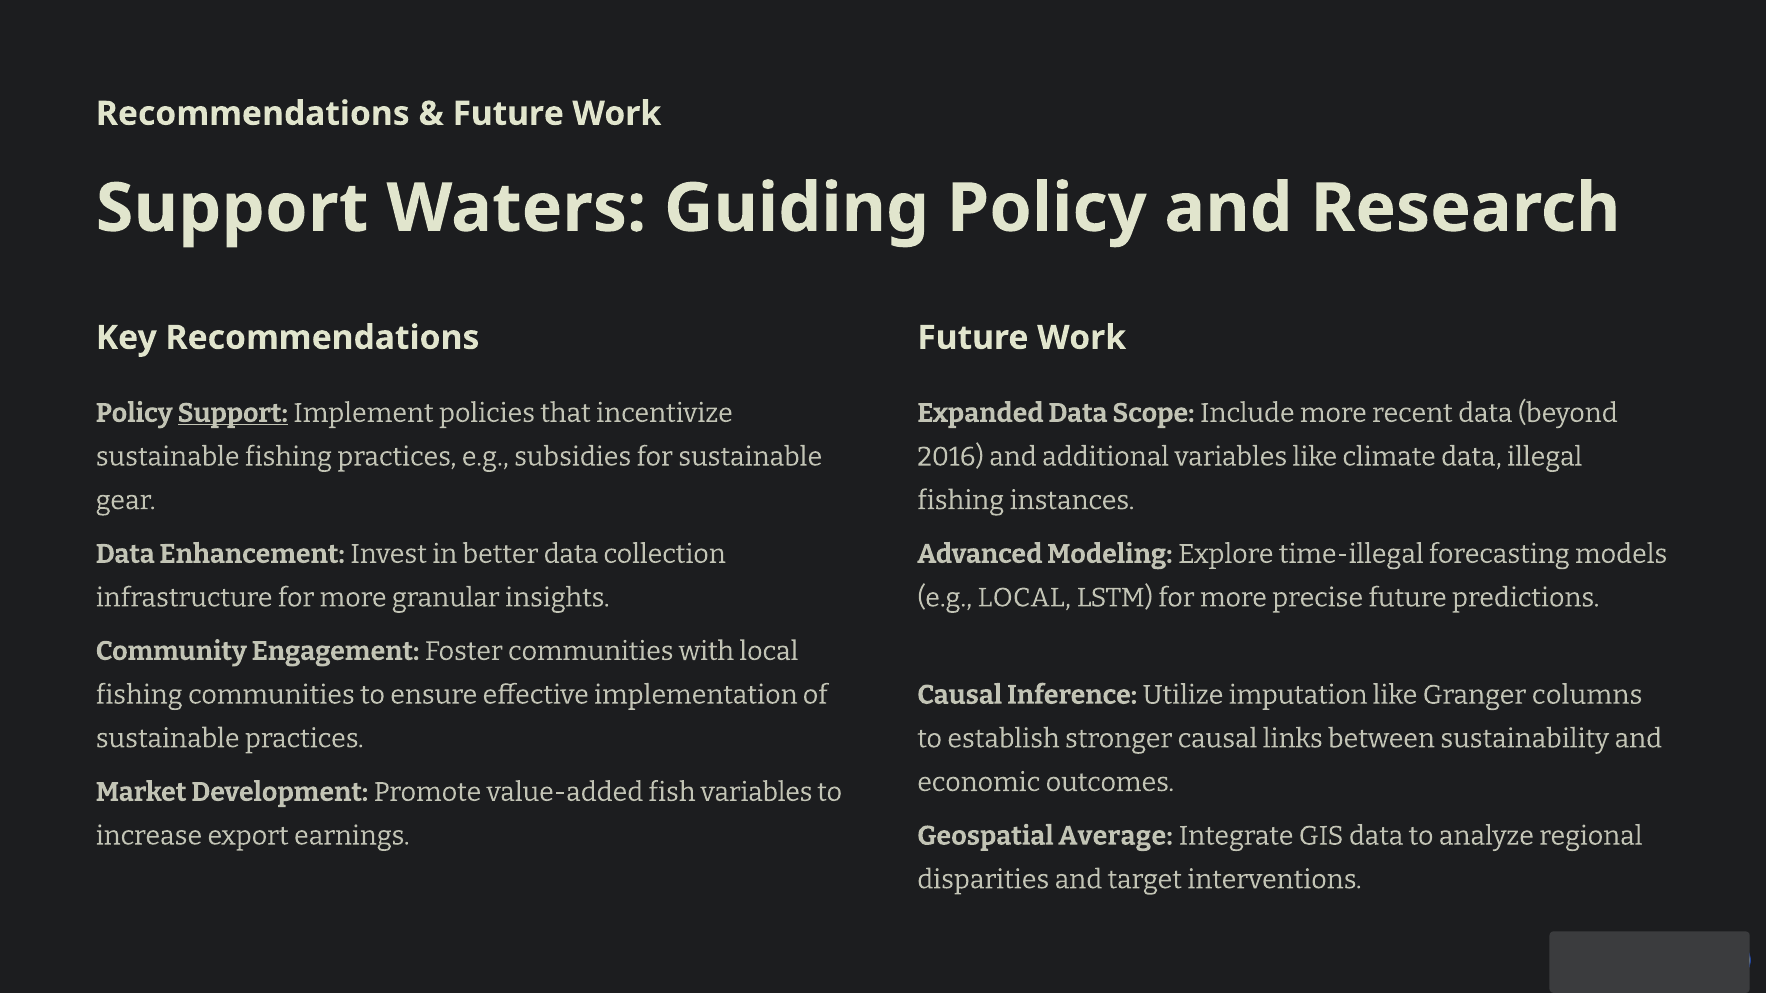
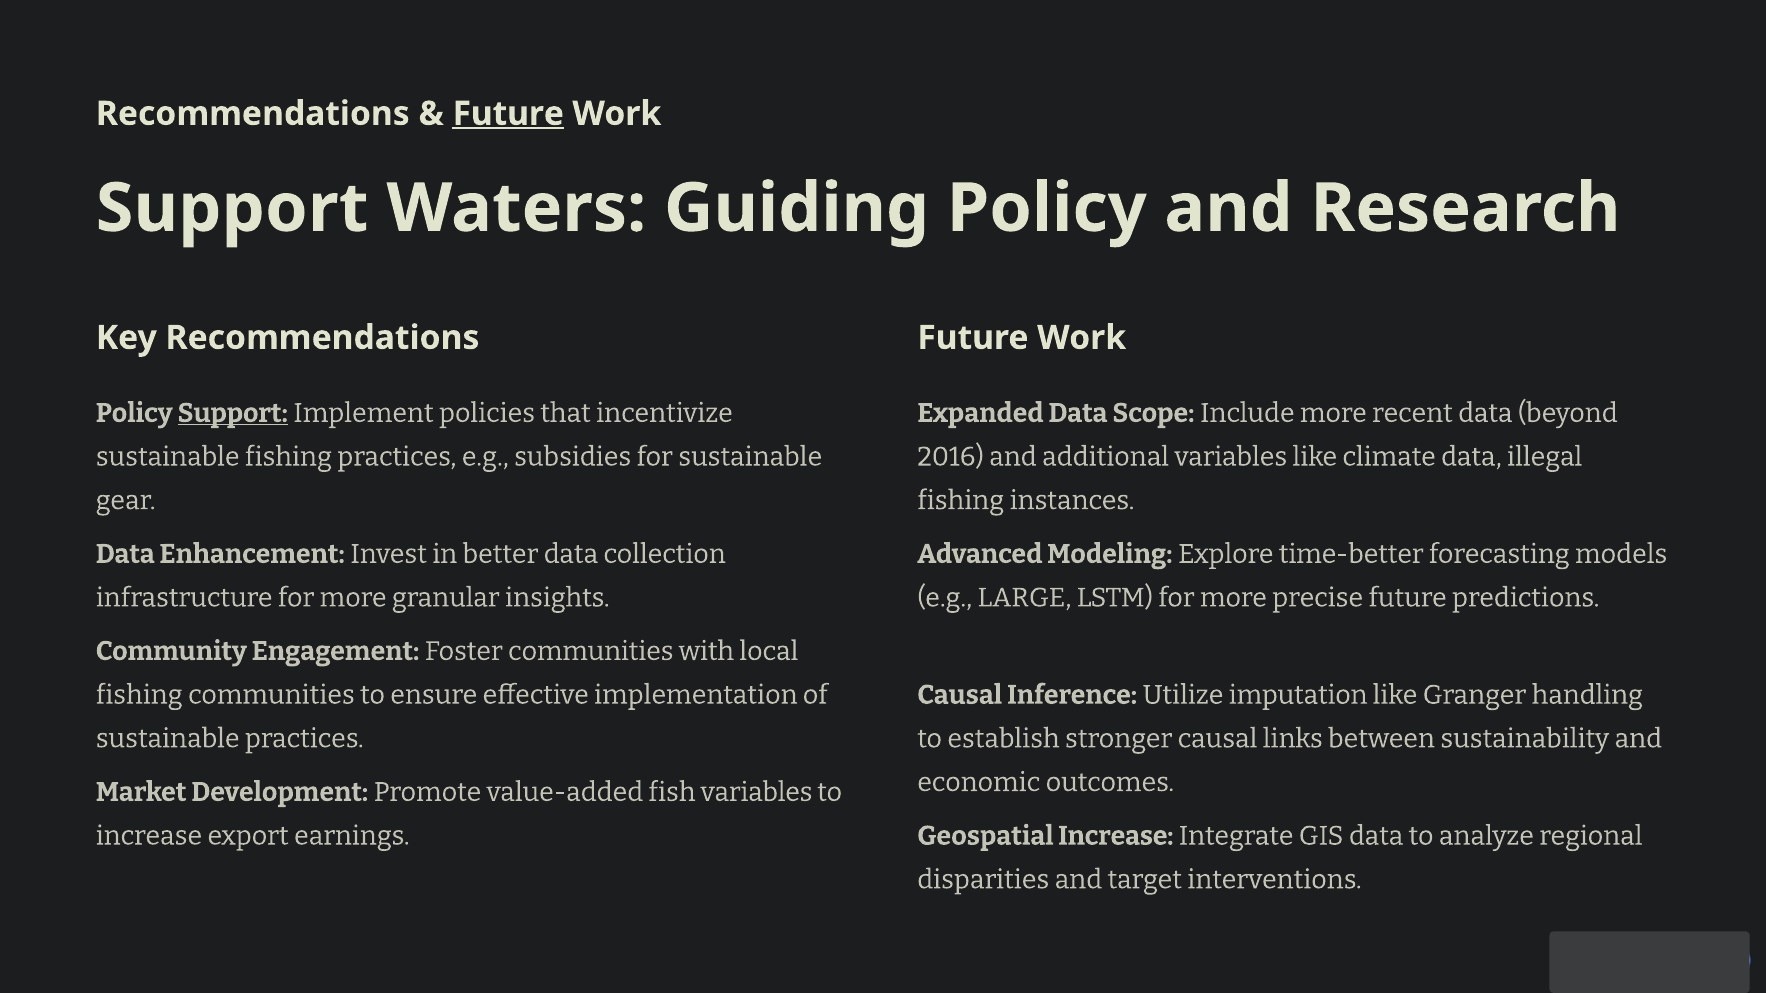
Future underline: none -> present (508, 114)
time-illegal: time-illegal -> time-better (1351, 554)
e.g LOCAL: LOCAL -> LARGE (1024, 598)
columns: columns -> handling (1587, 695)
Geospatial Average: Average -> Increase (1116, 836)
